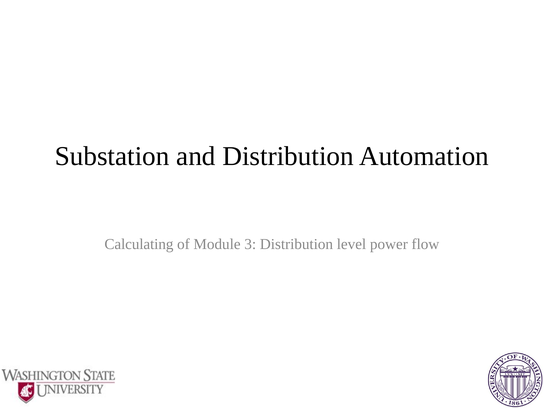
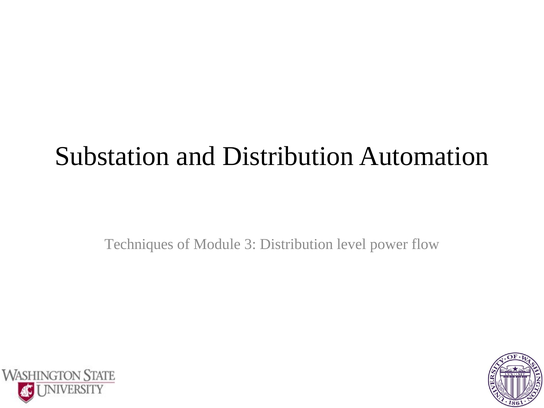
Calculating: Calculating -> Techniques (139, 244)
